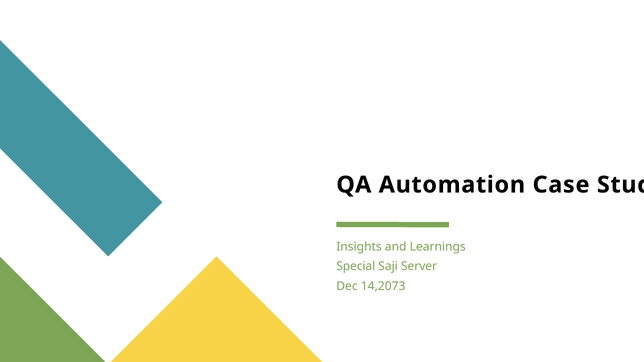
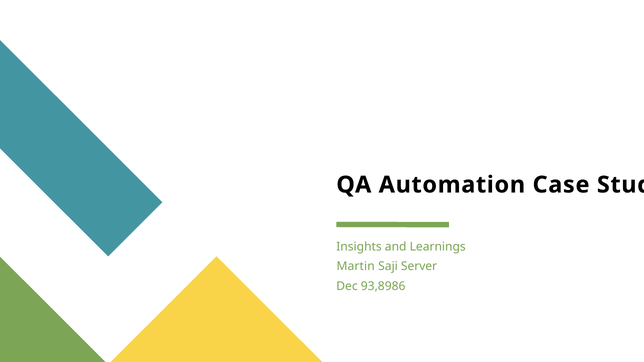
Special: Special -> Martin (356, 267)
14,2073: 14,2073 -> 93,8986 (383, 286)
